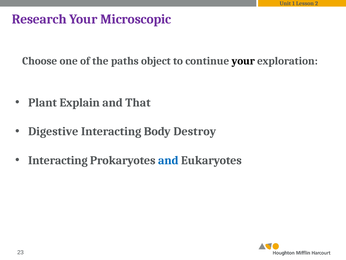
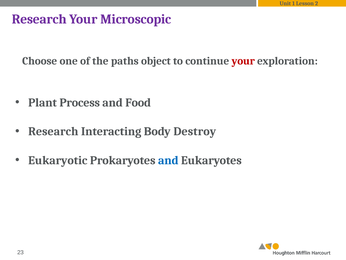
your colour: black -> red (243, 61)
Explain: Explain -> Process (80, 102)
That: That -> Food (138, 102)
Digestive: Digestive -> Research (53, 131)
Interacting: Interacting -> Eukaryotic (58, 160)
